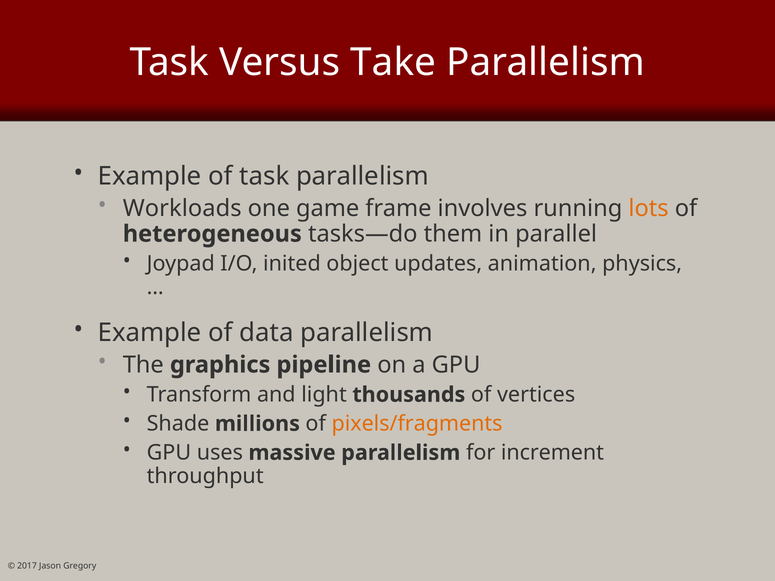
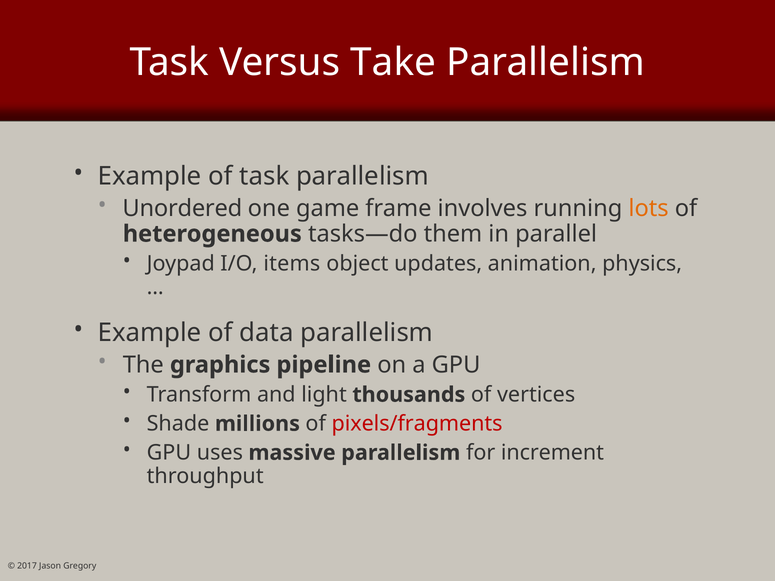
Workloads: Workloads -> Unordered (182, 208)
inited: inited -> items (292, 264)
pixels/fragments colour: orange -> red (417, 424)
